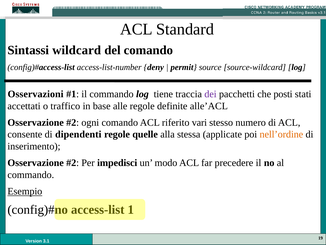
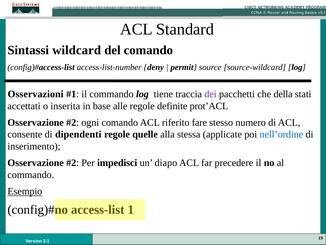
posti: posti -> della (283, 94)
traffico: traffico -> inserita (65, 106)
alle’ACL: alle’ACL -> prot’ACL (209, 106)
vari: vari -> fare (199, 122)
nell’ordine colour: orange -> blue (281, 134)
modo: modo -> diapo (166, 163)
